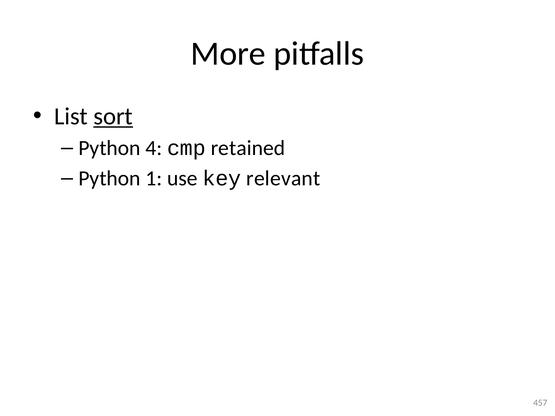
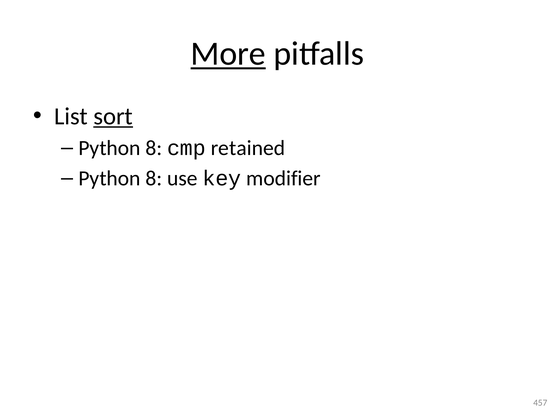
More underline: none -> present (228, 54)
4: 4 -> 8 (154, 148)
1: 1 -> 8 (154, 179)
relevant: relevant -> modifier (283, 179)
